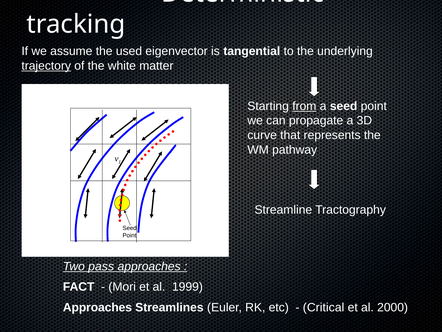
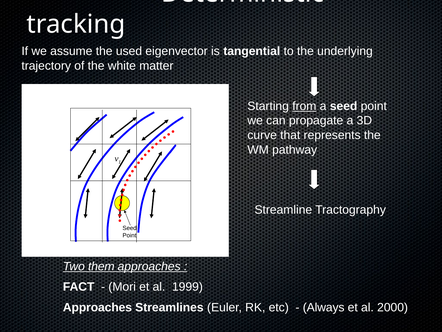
trajectory underline: present -> none (46, 66)
pass: pass -> them (101, 266)
Critical: Critical -> Always (324, 307)
